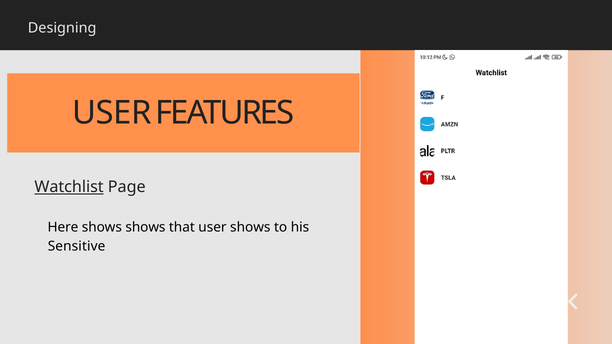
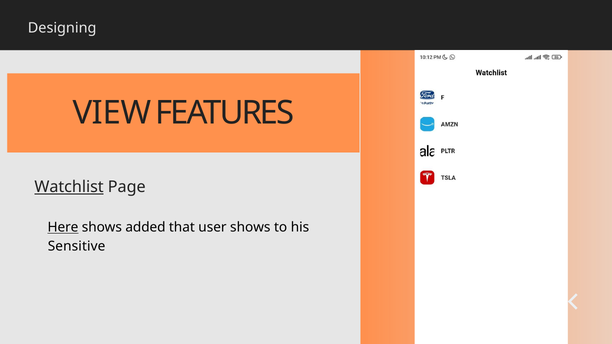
USER: USER -> VIEW (112, 113)
Here underline: none -> present (63, 228)
shows shows: shows -> added (145, 228)
